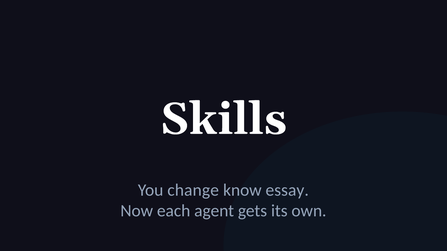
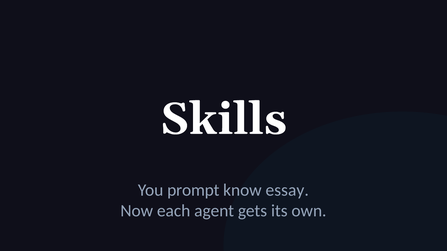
change: change -> prompt (193, 190)
